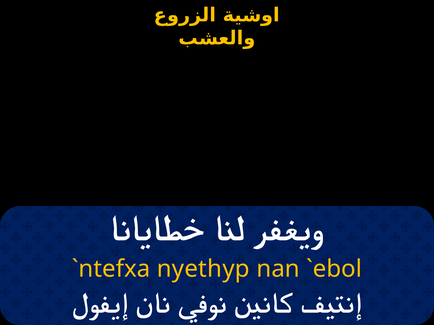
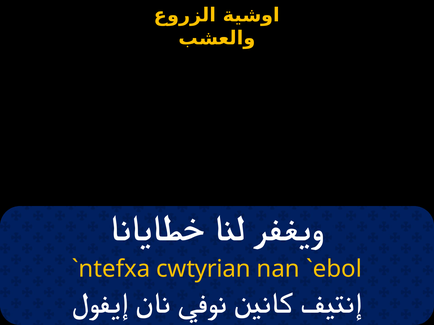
nyethyp: nyethyp -> cwtyrian (204, 269)
